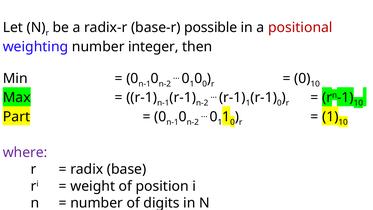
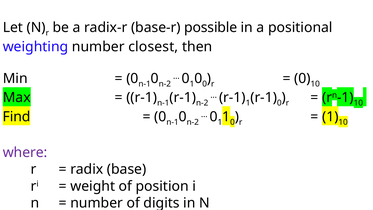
positional colour: red -> black (300, 28)
integer: integer -> closest (153, 47)
Part: Part -> Find (17, 117)
